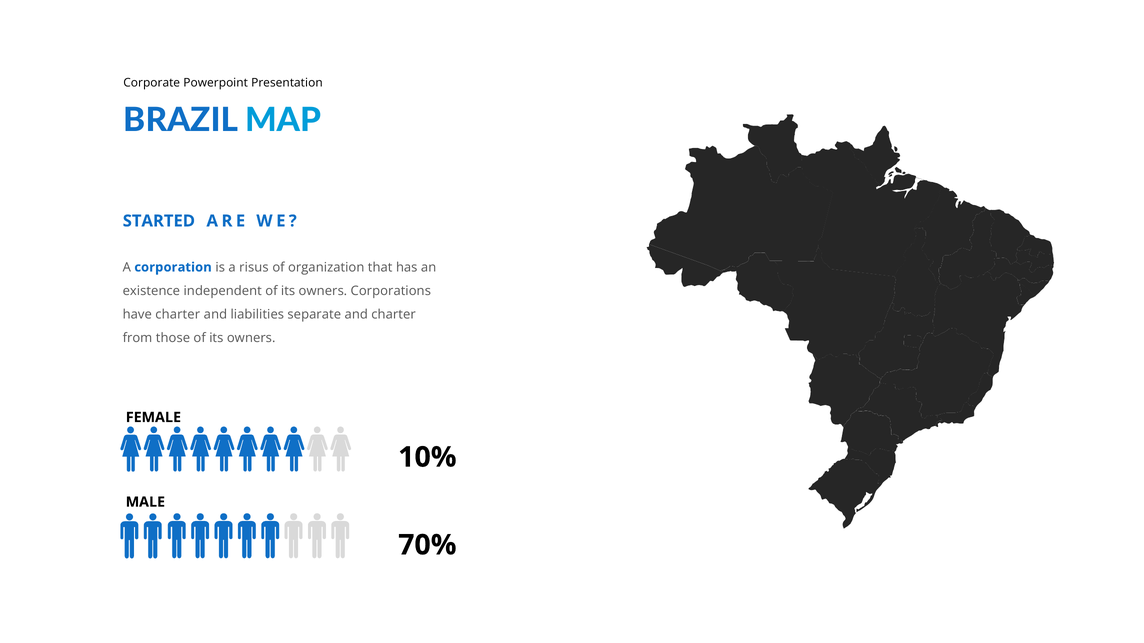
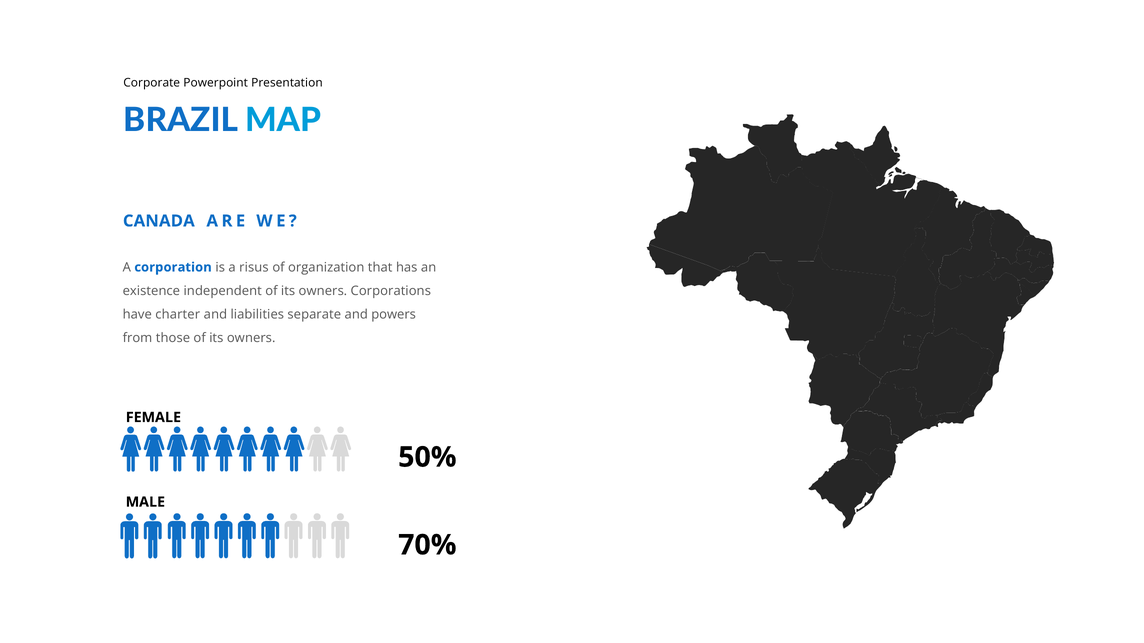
STARTED: STARTED -> CANADA (159, 221)
and charter: charter -> powers (394, 315)
10%: 10% -> 50% (427, 458)
